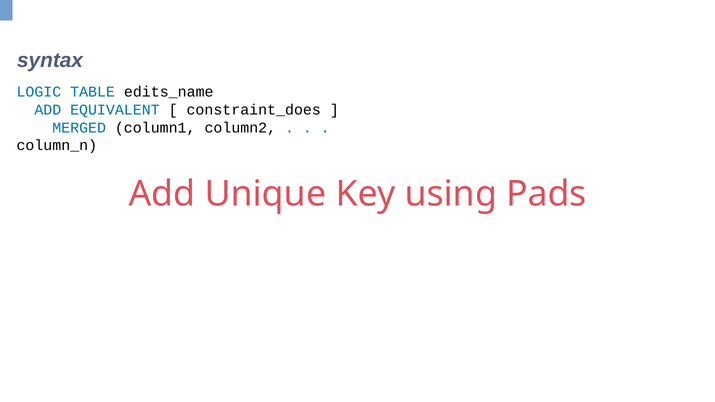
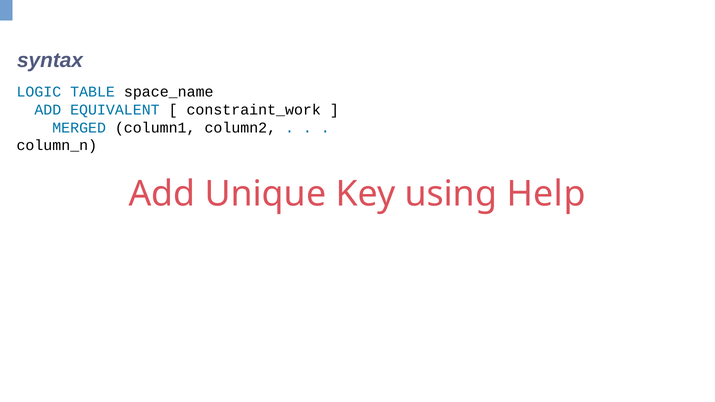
edits_name: edits_name -> space_name (169, 92)
constraint_does: constraint_does -> constraint_work (254, 110)
Pads: Pads -> Help (546, 194)
